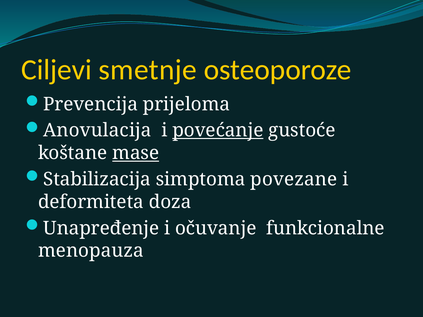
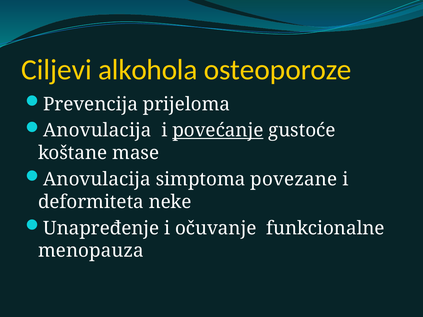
smetnje: smetnje -> alkohola (148, 70)
mase underline: present -> none (136, 153)
Stabilizacija: Stabilizacija -> Anovulacija (97, 179)
doza: doza -> neke (170, 202)
